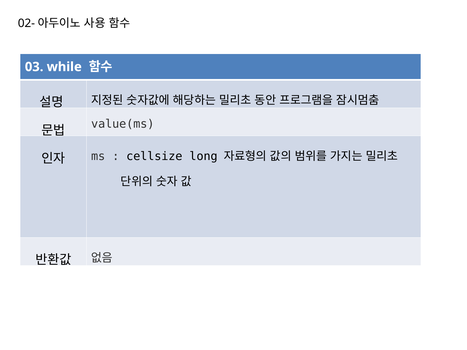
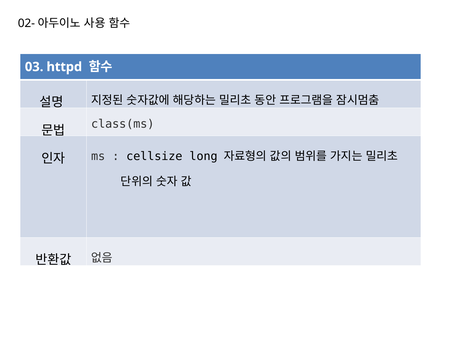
while: while -> httpd (64, 67)
value(ms: value(ms -> class(ms (123, 124)
